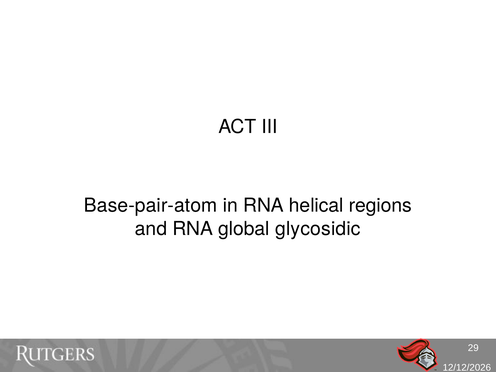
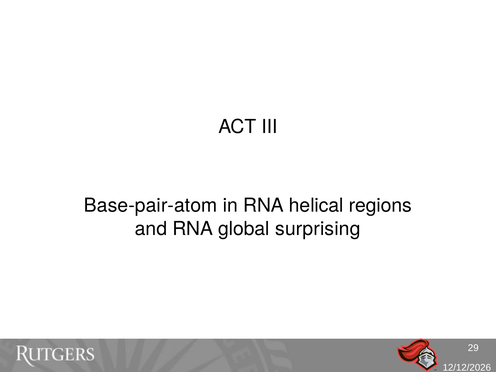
glycosidic: glycosidic -> surprising (318, 229)
